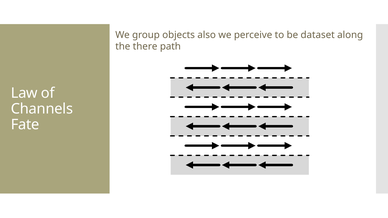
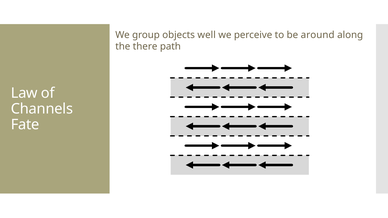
also: also -> well (207, 35)
dataset: dataset -> around (318, 35)
